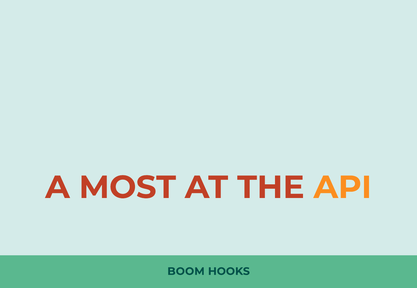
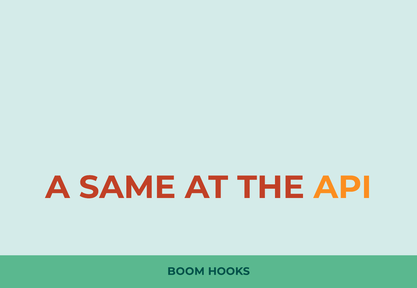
MOST: MOST -> SAME (127, 188)
